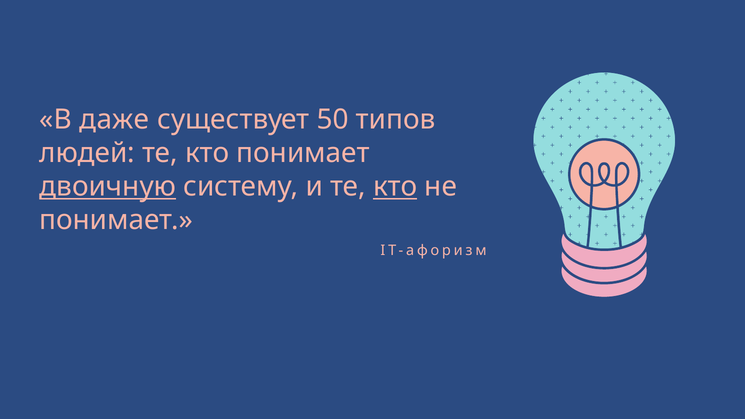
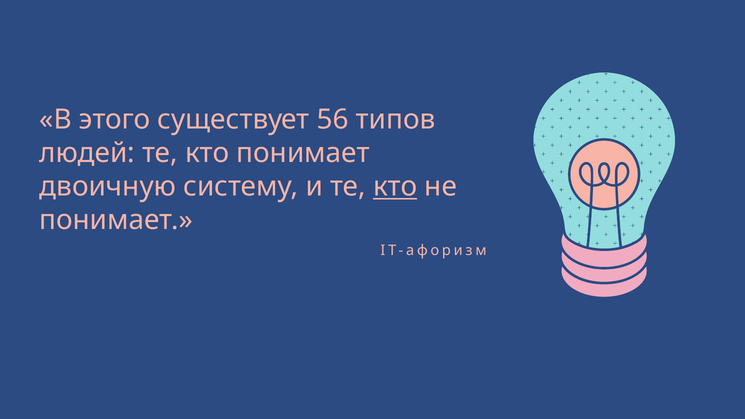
даже: даже -> этого (115, 120)
50: 50 -> 56 (333, 120)
двоичную underline: present -> none (108, 187)
